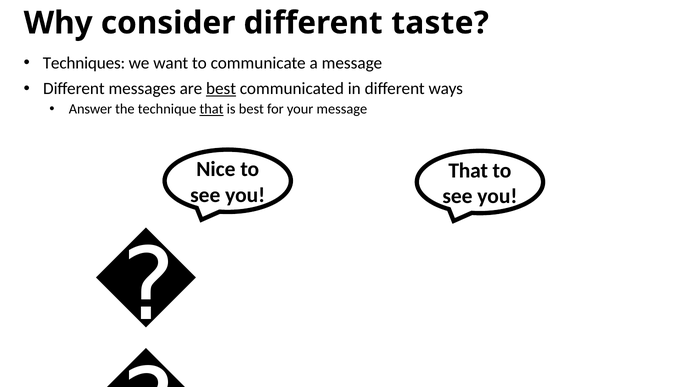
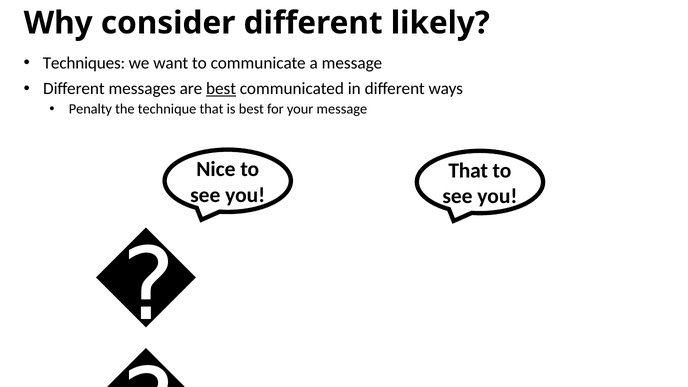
taste: taste -> likely (440, 23)
Answer: Answer -> Penalty (90, 109)
that underline: present -> none (212, 109)
